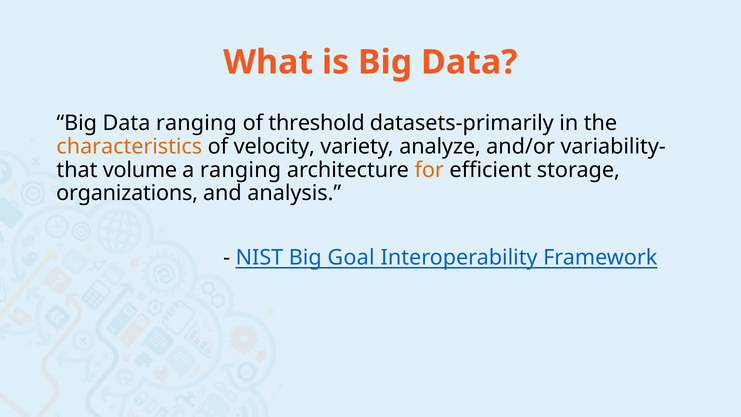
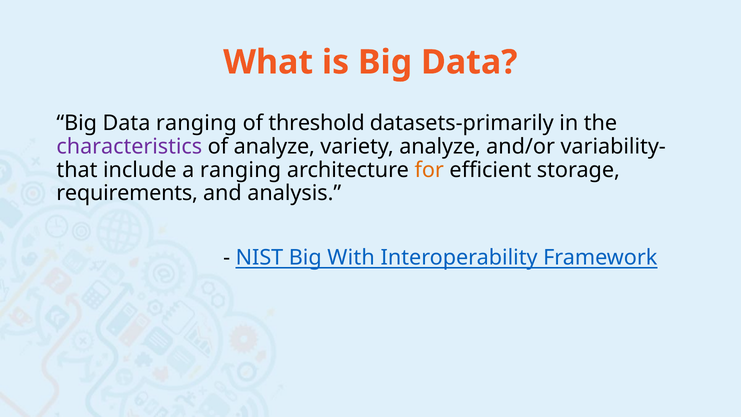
characteristics colour: orange -> purple (129, 146)
of velocity: velocity -> analyze (274, 146)
volume: volume -> include (140, 170)
organizations: organizations -> requirements (127, 193)
Goal: Goal -> With (351, 258)
